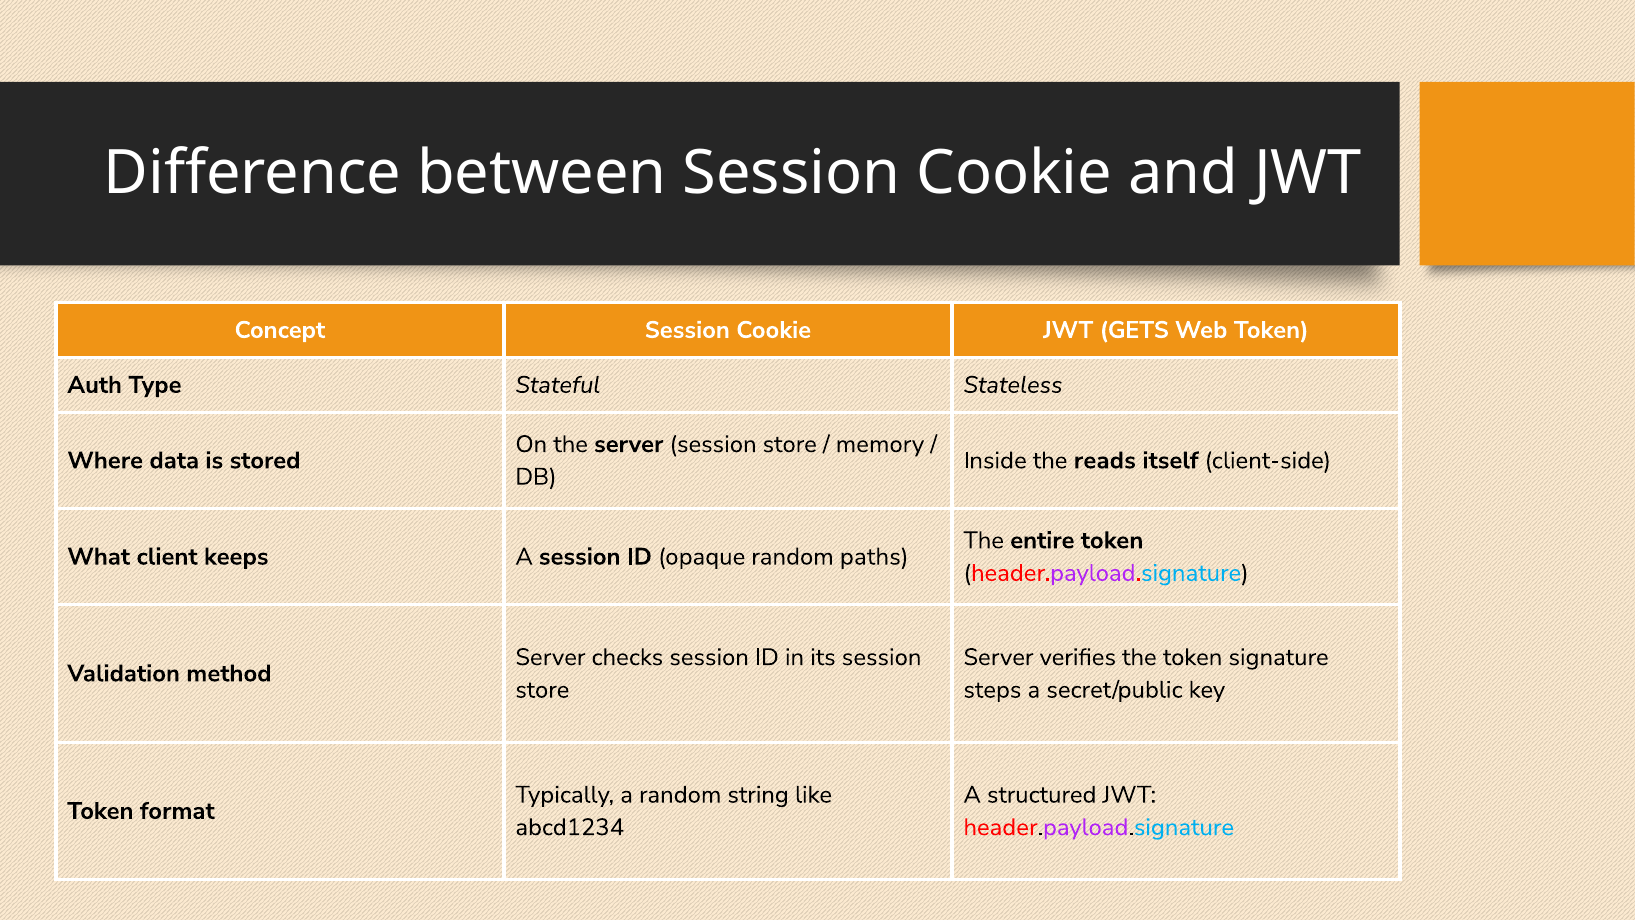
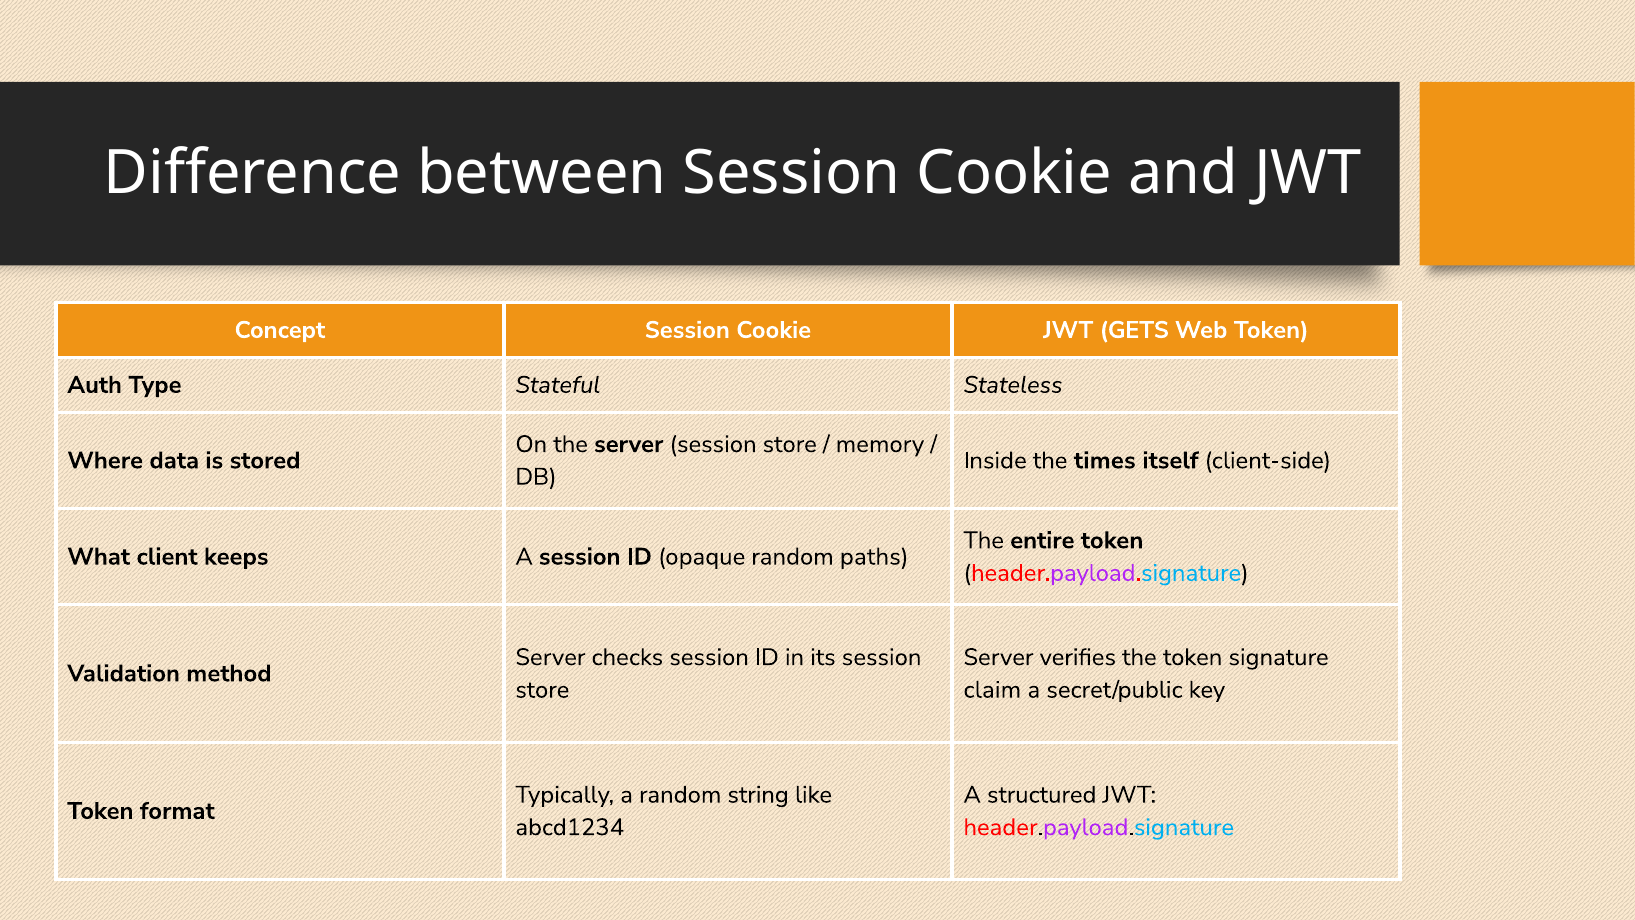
reads: reads -> times (1105, 460)
steps: steps -> claim (992, 690)
